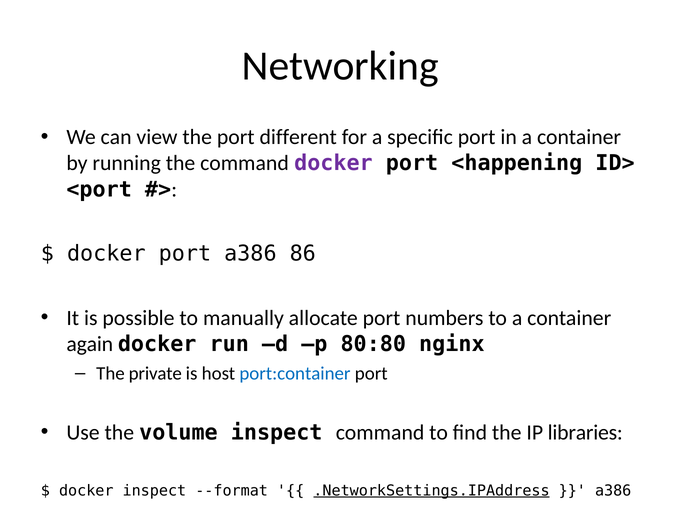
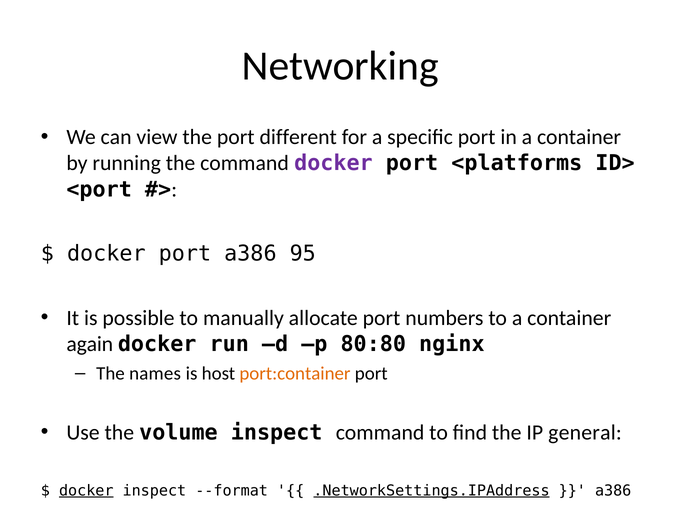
<happening: <happening -> <platforms (517, 163)
86: 86 -> 95 (303, 254)
private: private -> names (155, 374)
port:container colour: blue -> orange (295, 374)
libraries: libraries -> general (585, 432)
docker underline: none -> present (86, 490)
